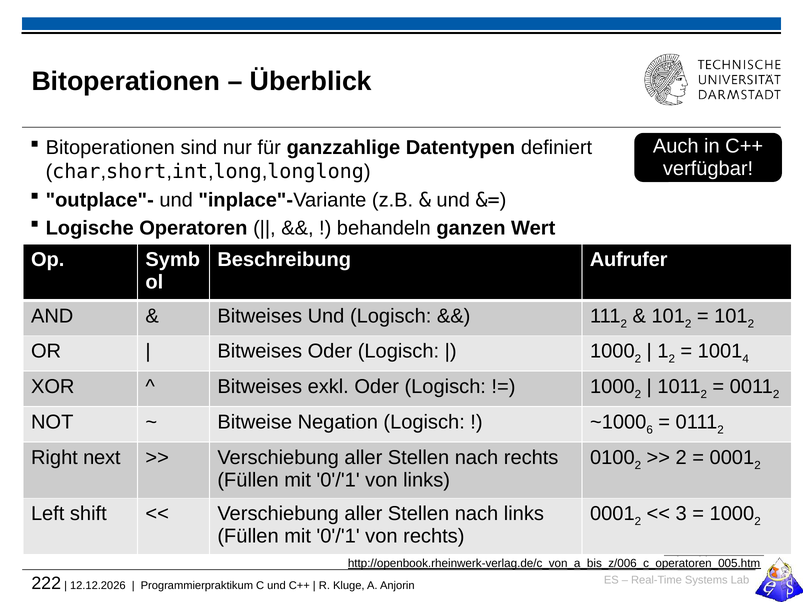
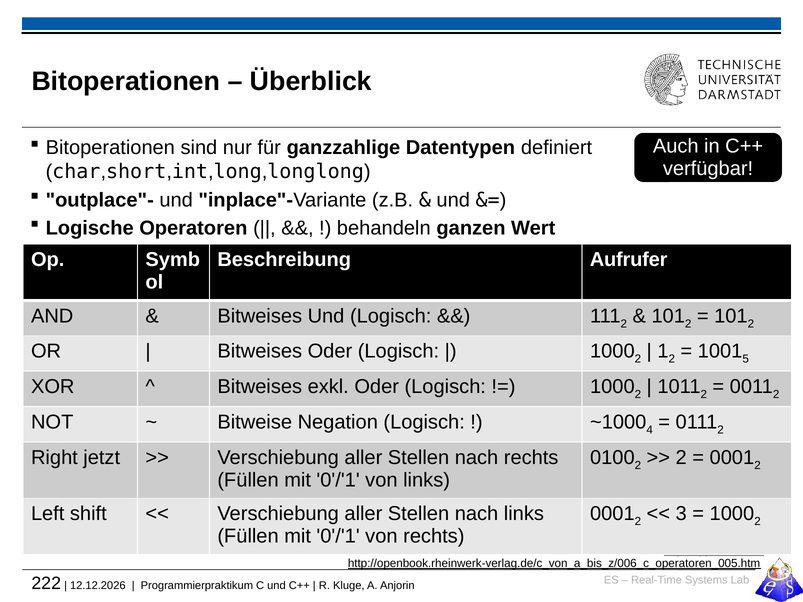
4: 4 -> 5 (746, 359)
6: 6 -> 4 (650, 430)
next: next -> jetzt (102, 458)
